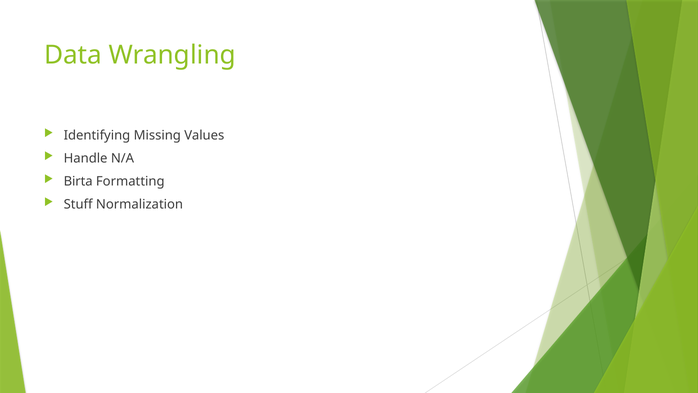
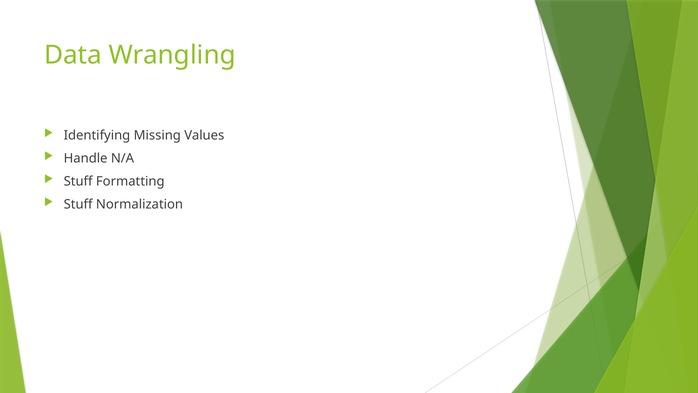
Birta: Birta -> Stuff (78, 181)
